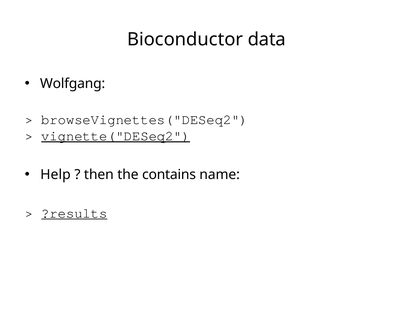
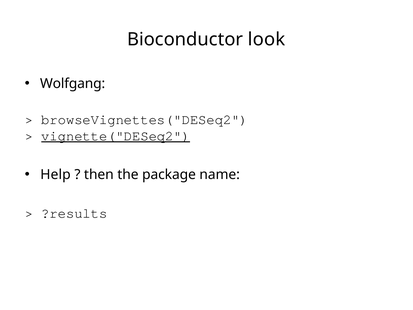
data: data -> look (267, 40)
contains: contains -> package (169, 174)
?results underline: present -> none (74, 213)
